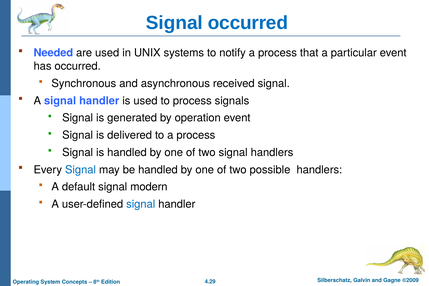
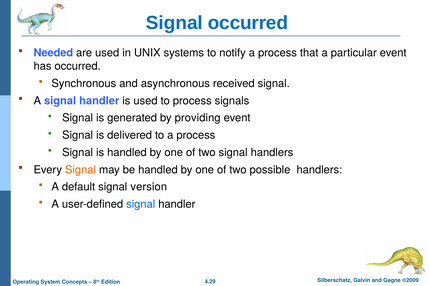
operation: operation -> providing (198, 118)
Signal colour: blue -> orange (81, 170)
modern: modern -> version (149, 187)
